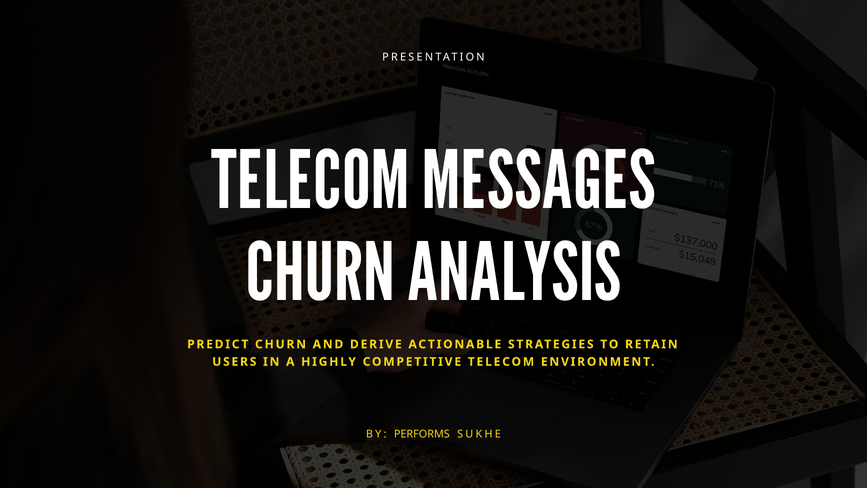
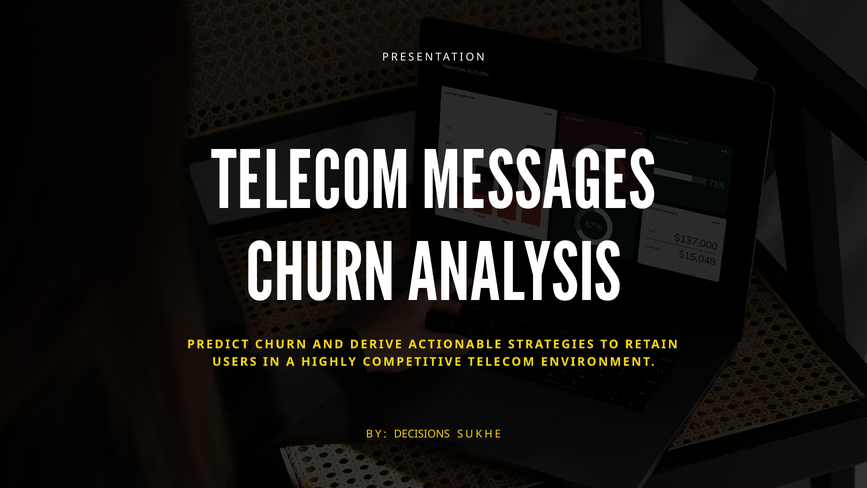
PERFORMS: PERFORMS -> DECISIONS (422, 434)
